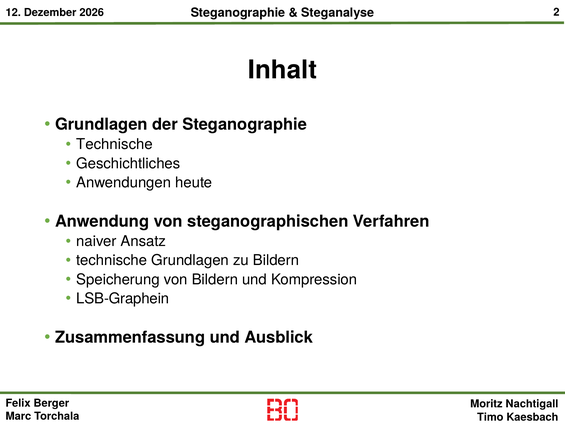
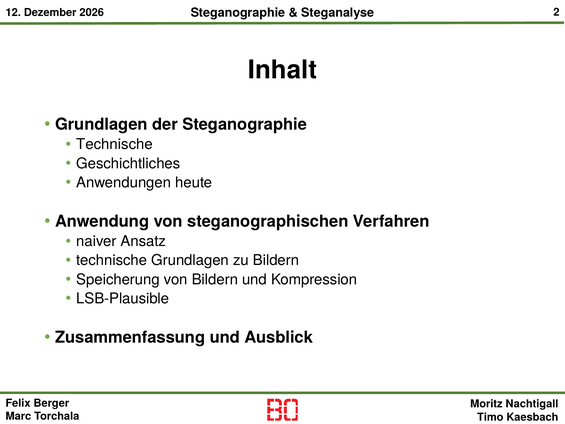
LSB-Graphein: LSB-Graphein -> LSB-Plausible (123, 298)
